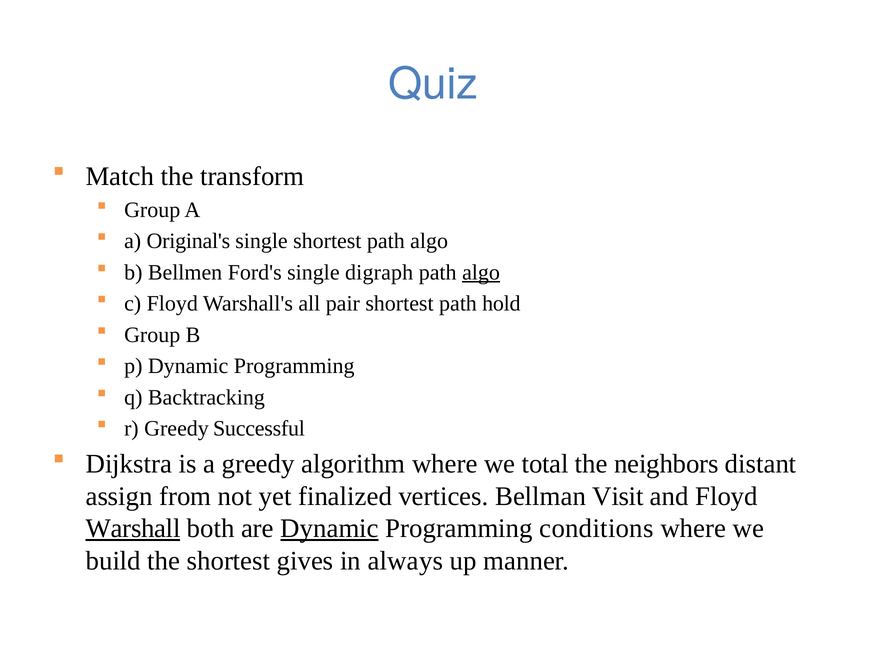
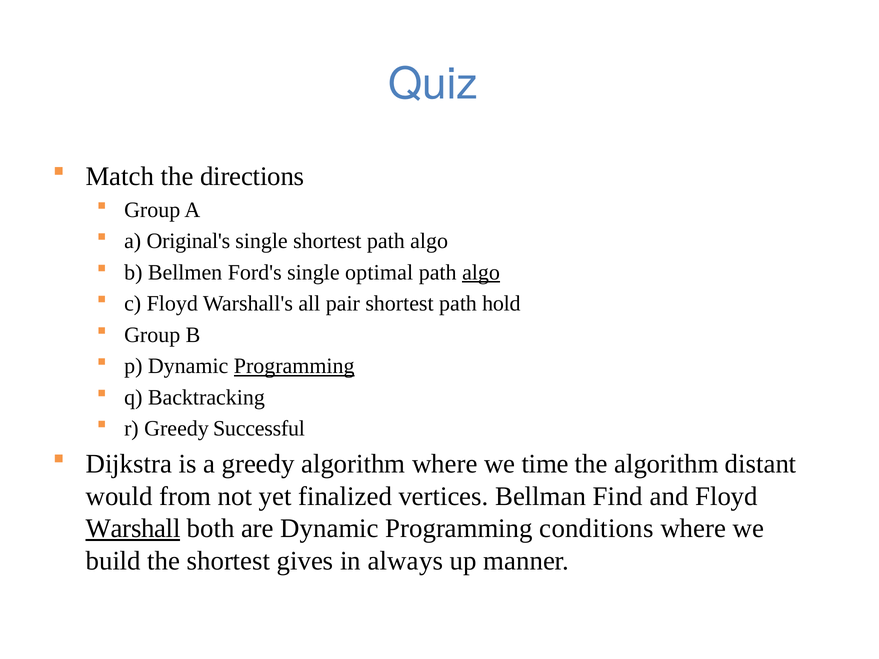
transform: transform -> directions (252, 176)
digraph: digraph -> optimal (379, 273)
Programming underline: none -> present (294, 366)
total: total -> time (545, 464)
the neighbors: neighbors -> algorithm (666, 464)
assign: assign -> would (119, 496)
Visit: Visit -> Find (618, 496)
Dynamic underline: present -> none (330, 529)
